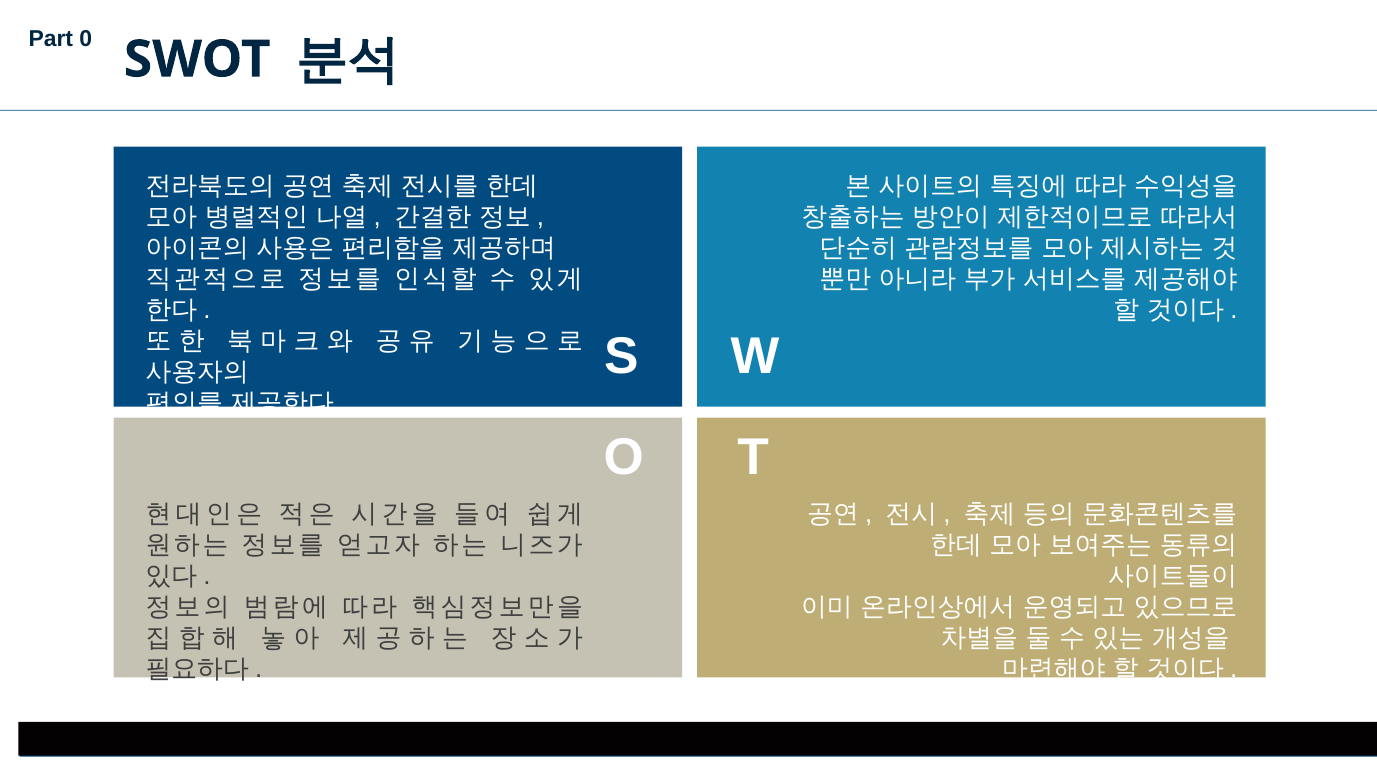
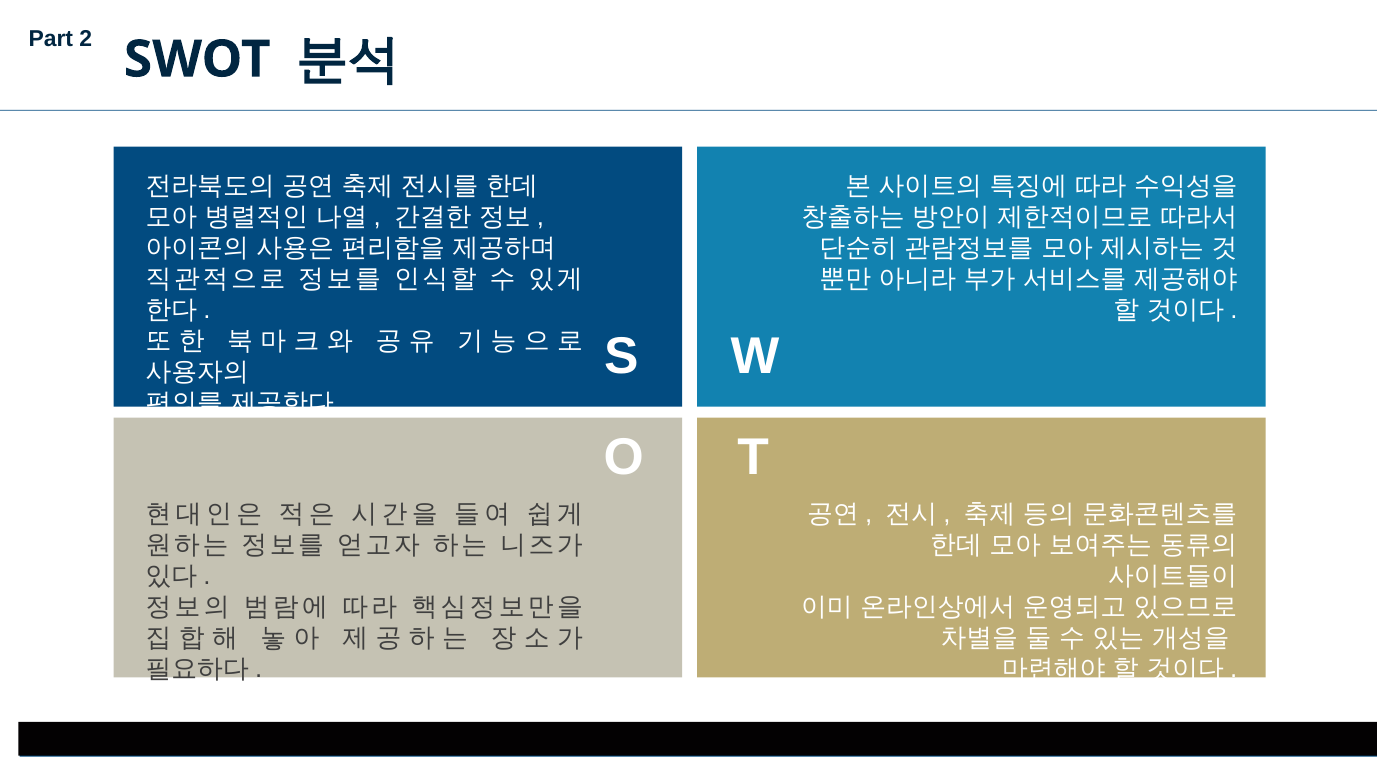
0: 0 -> 2 (86, 39)
